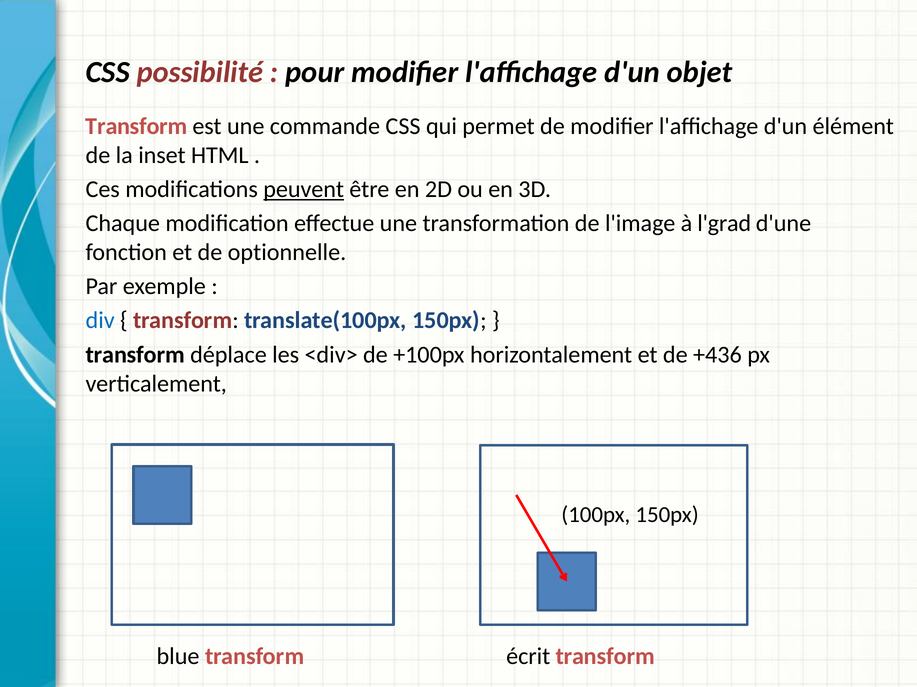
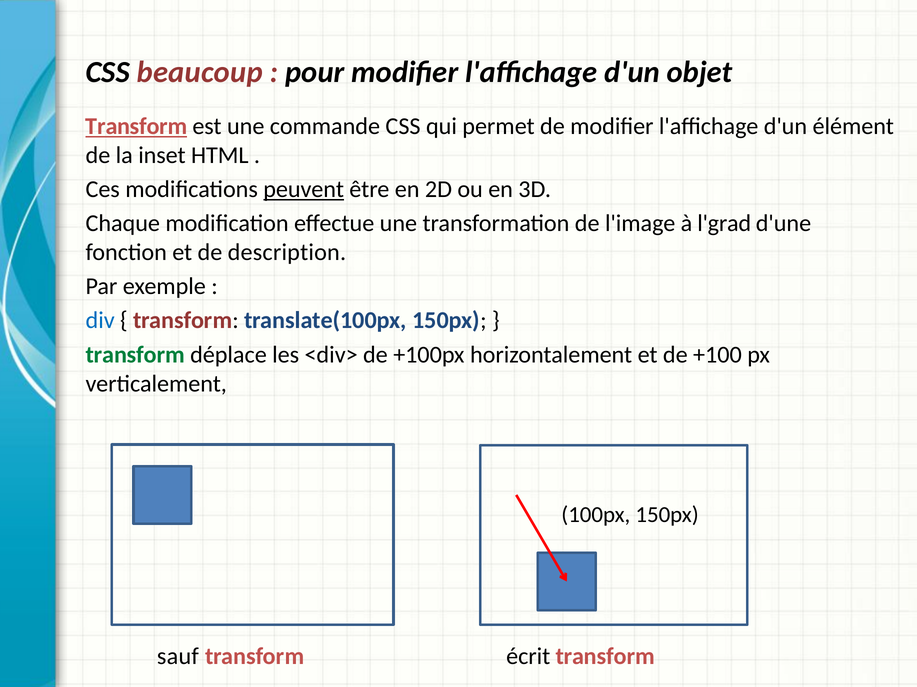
possibilité: possibilité -> beaucoup (200, 72)
Transform underline: none -> present (136, 126)
optionnelle: optionnelle -> description (287, 253)
transform colour: black -> green (135, 355)
+436: +436 -> +100 (717, 355)
blue: blue -> sauf (178, 657)
